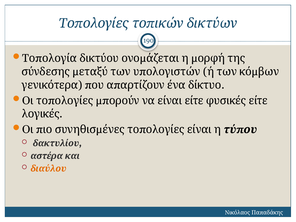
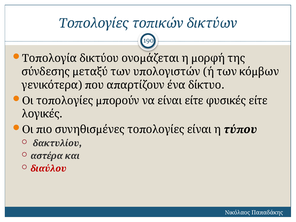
διαύλου colour: orange -> red (48, 169)
